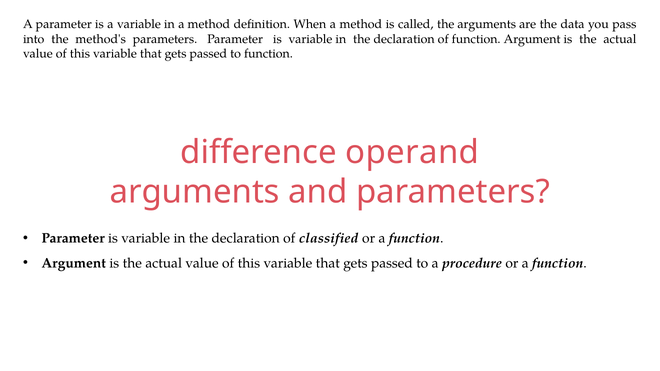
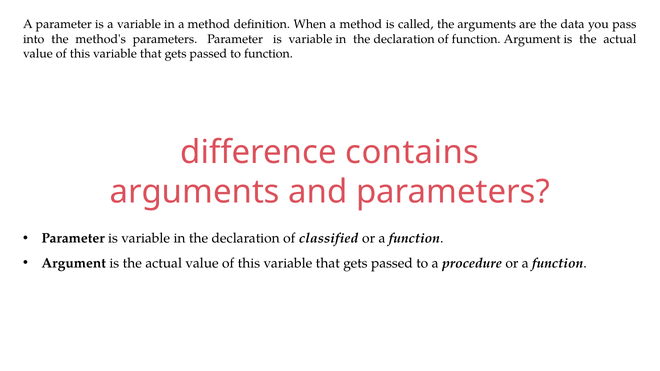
operand: operand -> contains (412, 152)
